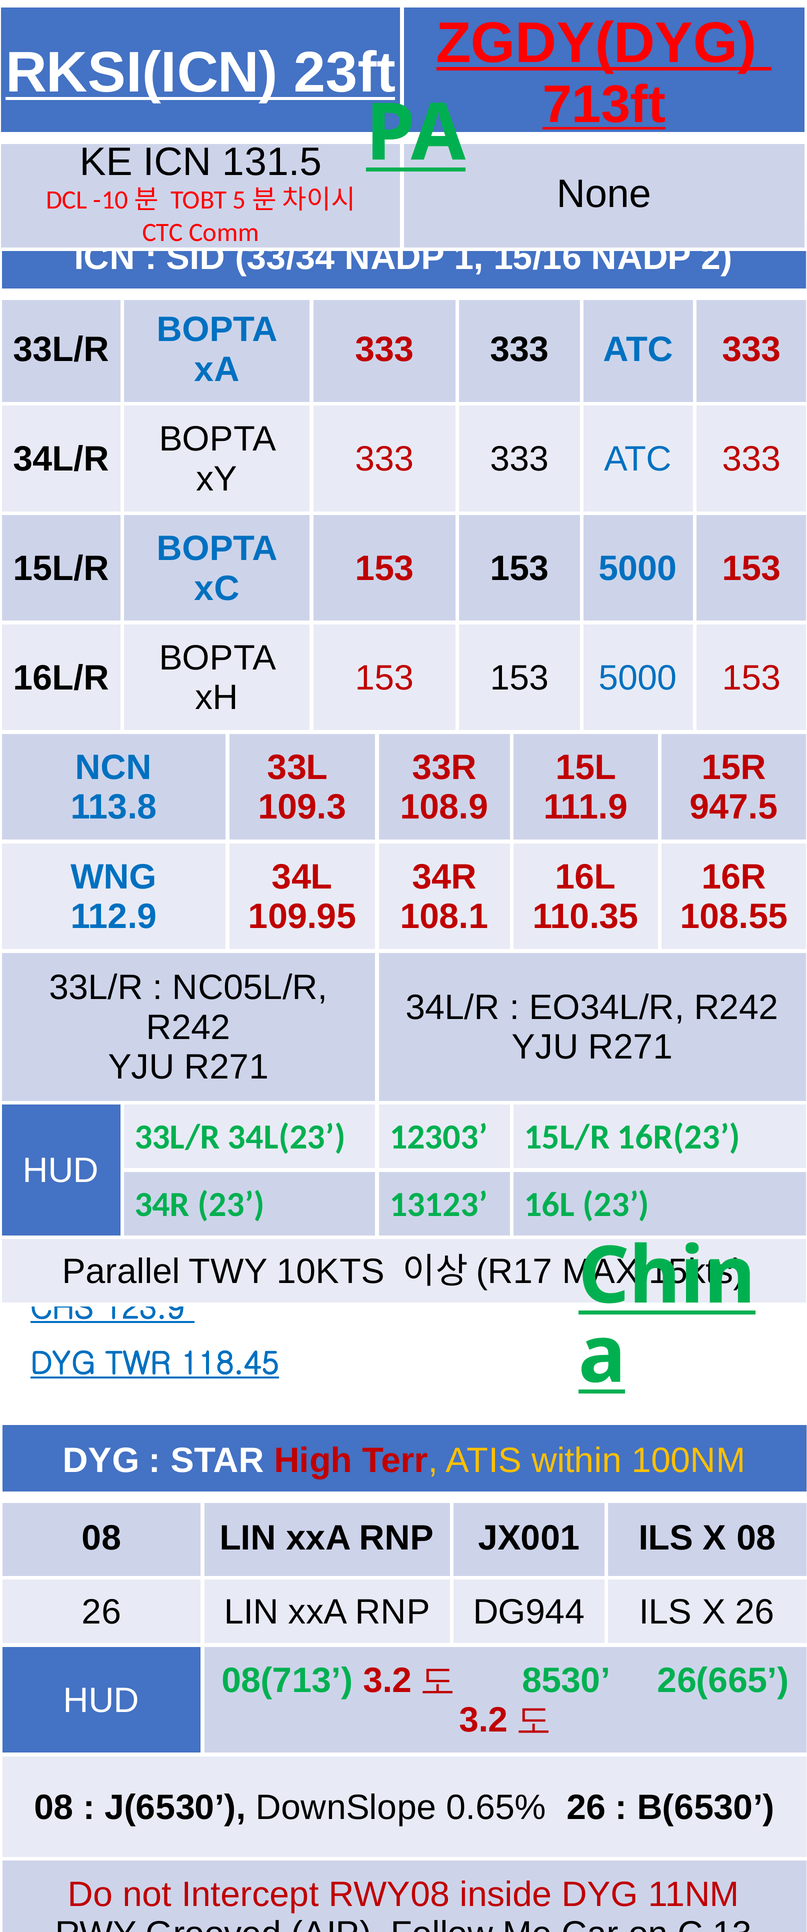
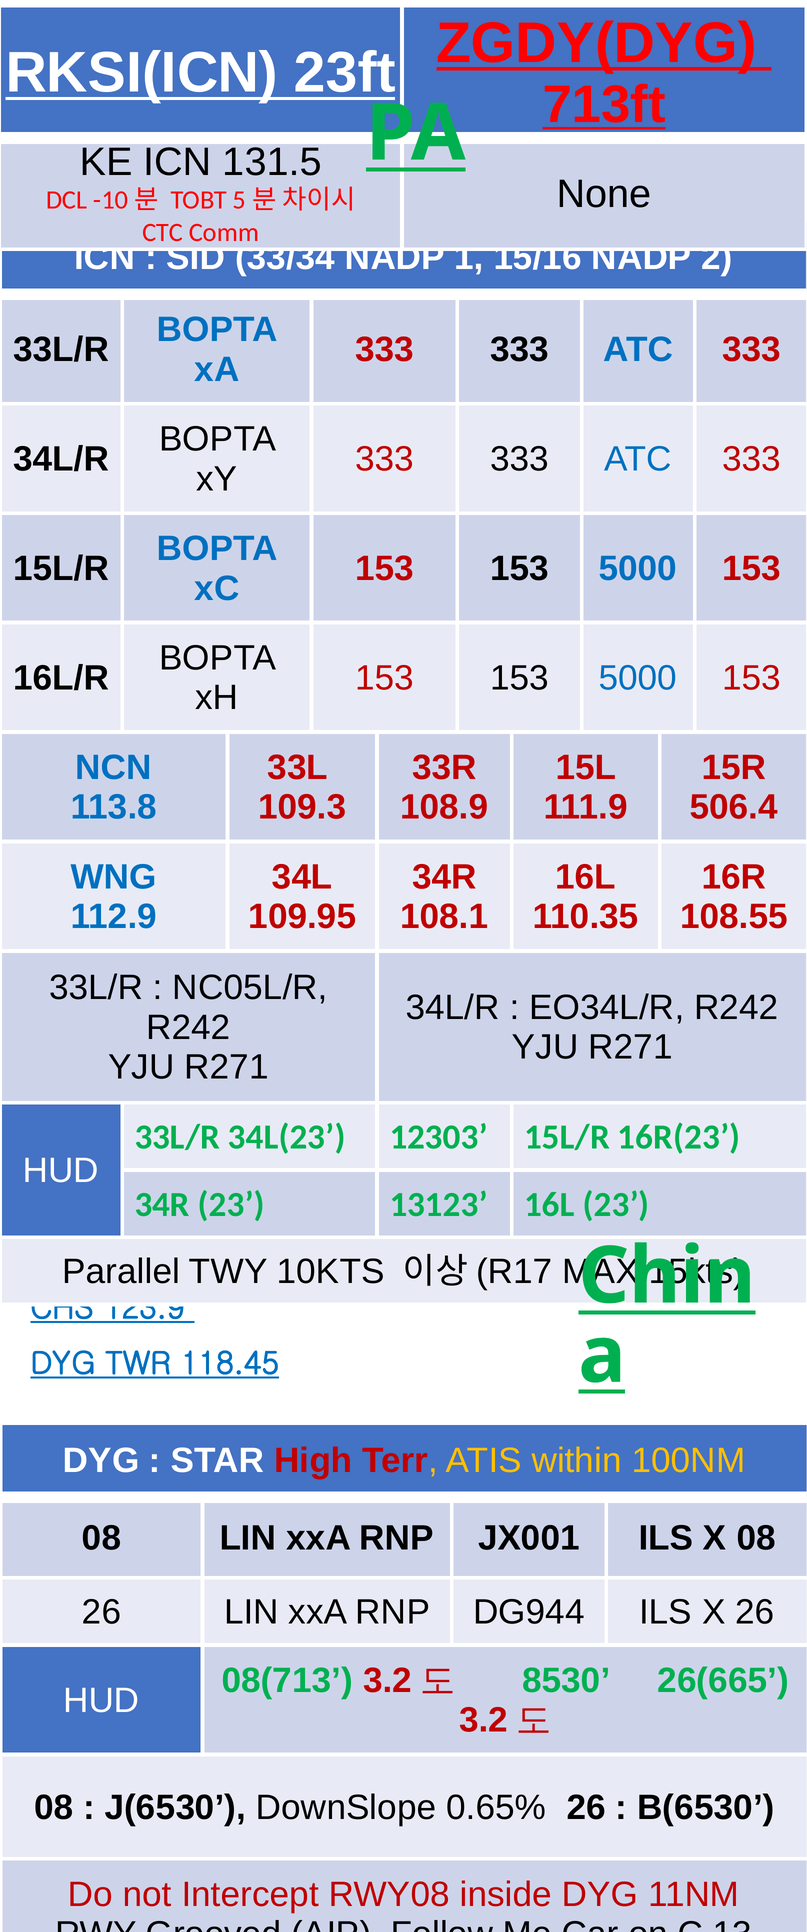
947.5: 947.5 -> 506.4 (734, 807)
